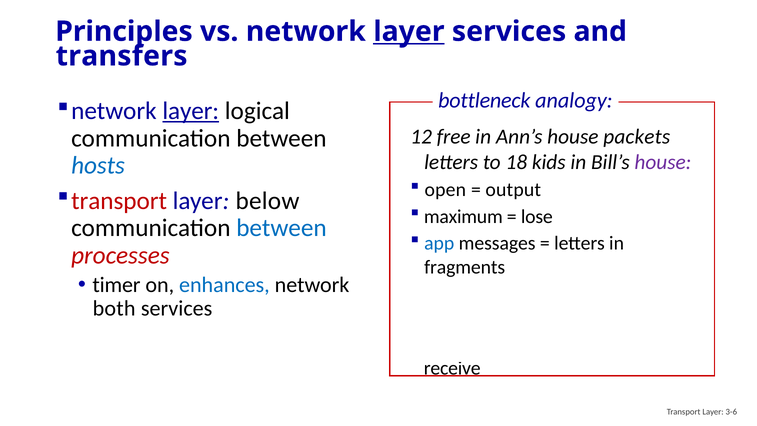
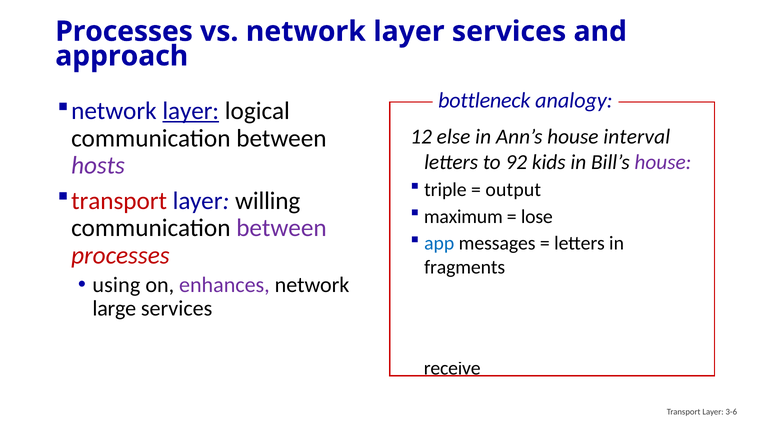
Principles: Principles -> Processes (124, 31)
layer underline: present -> none (409, 31)
transfers: transfers -> approach (122, 56)
free: free -> else (454, 136)
packets: packets -> interval (637, 136)
18: 18 -> 92 (516, 162)
hosts colour: blue -> purple (98, 165)
open: open -> triple (445, 190)
below: below -> willing (268, 201)
between colour: blue -> purple (281, 228)
timer: timer -> using (116, 285)
enhances colour: blue -> purple (224, 285)
both: both -> large (114, 308)
